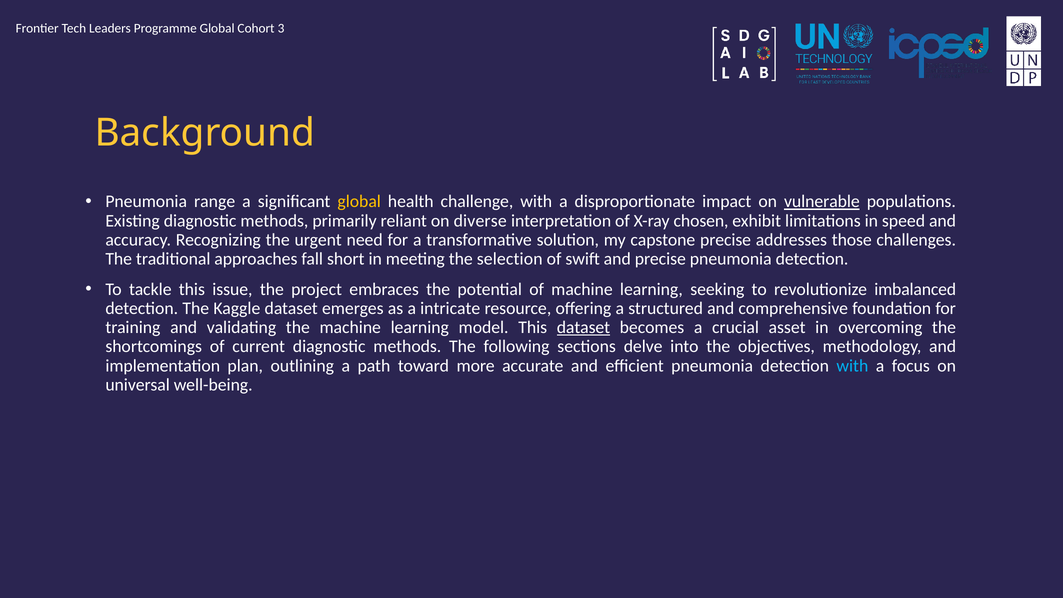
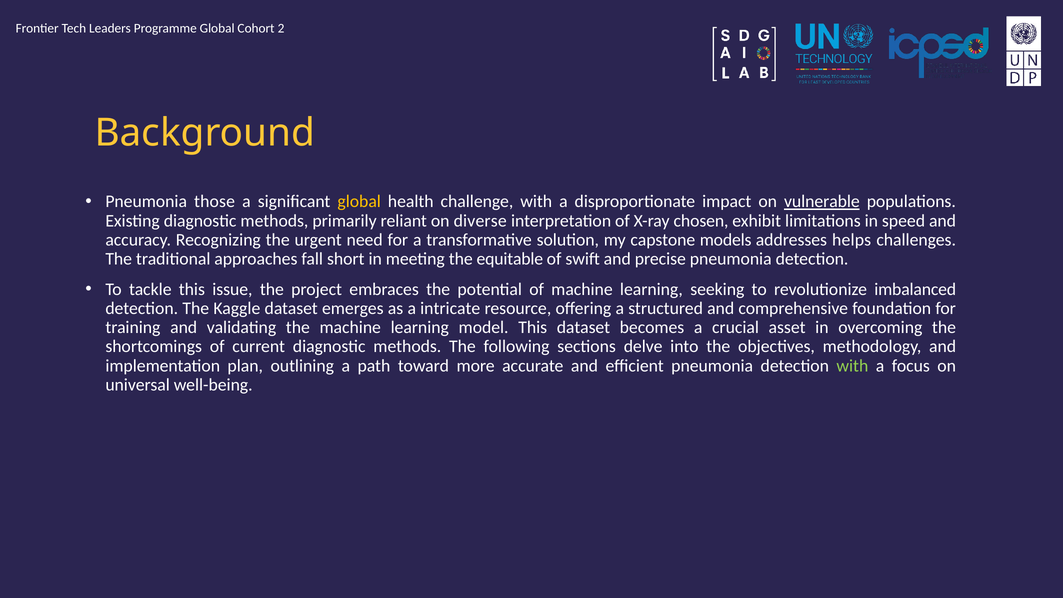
3: 3 -> 2 (281, 28)
range: range -> those (215, 202)
capstone precise: precise -> models (726, 240)
those: those -> helps (852, 240)
selection: selection -> equitable (510, 259)
dataset underline: present -> none (583, 327)
with colour: light blue -> light green (852, 366)
